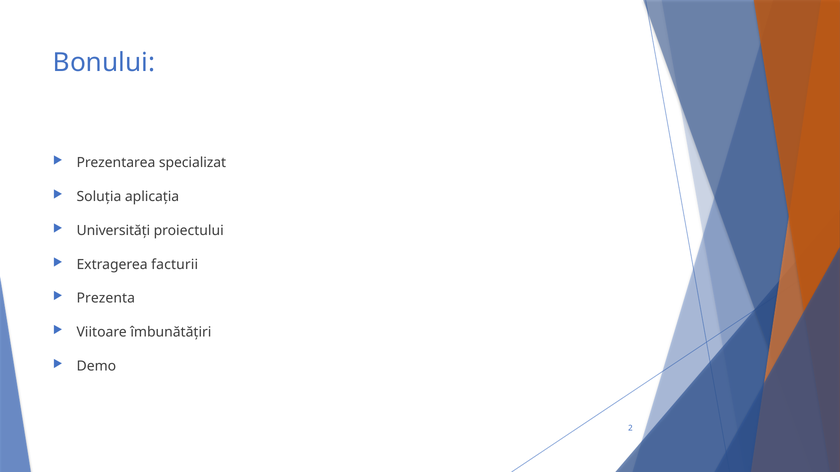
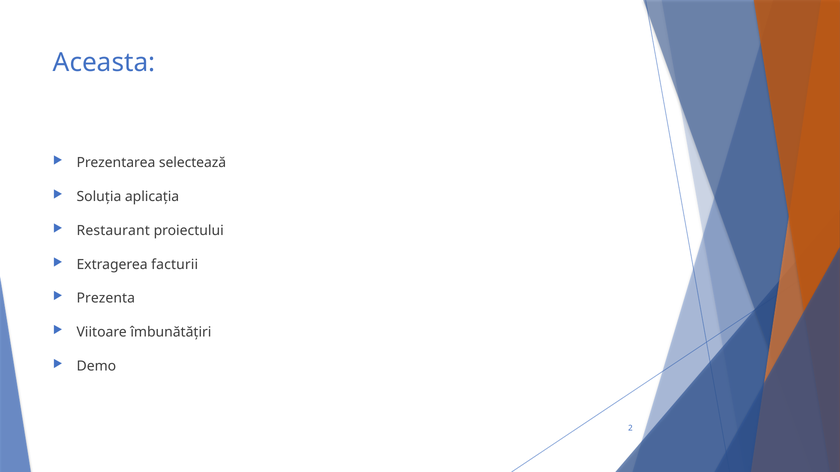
Bonului: Bonului -> Aceasta (104, 63)
specializat: specializat -> selectează (193, 163)
Universități: Universități -> Restaurant (113, 231)
